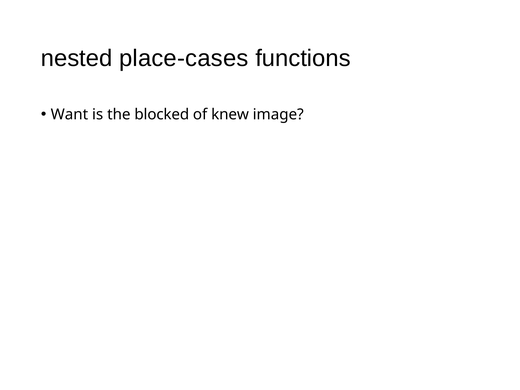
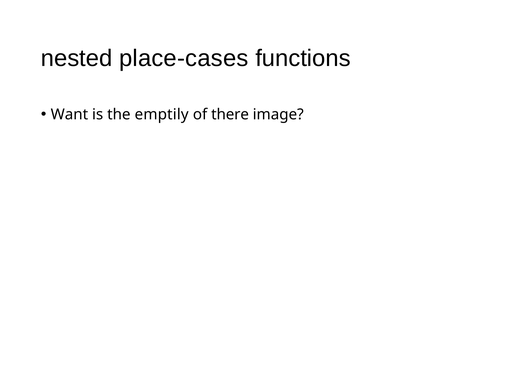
blocked: blocked -> emptily (162, 115)
knew: knew -> there (230, 115)
